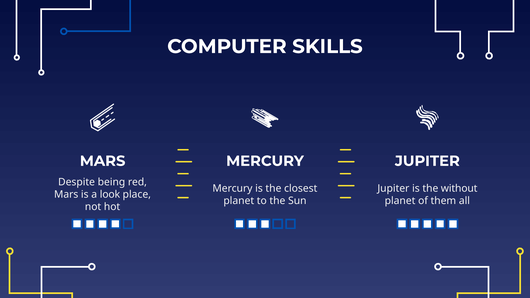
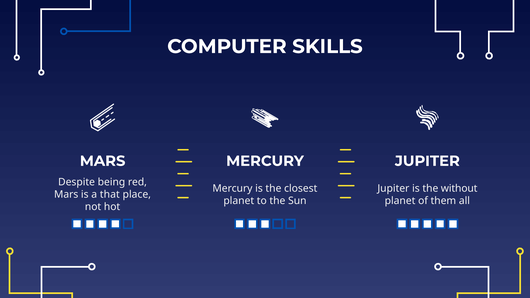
look: look -> that (110, 195)
